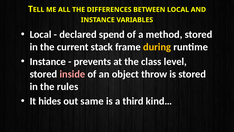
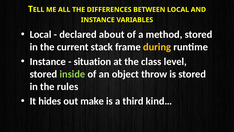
spend: spend -> about (112, 34)
prevents: prevents -> situation (92, 61)
inside colour: pink -> light green (72, 74)
same: same -> make (92, 101)
